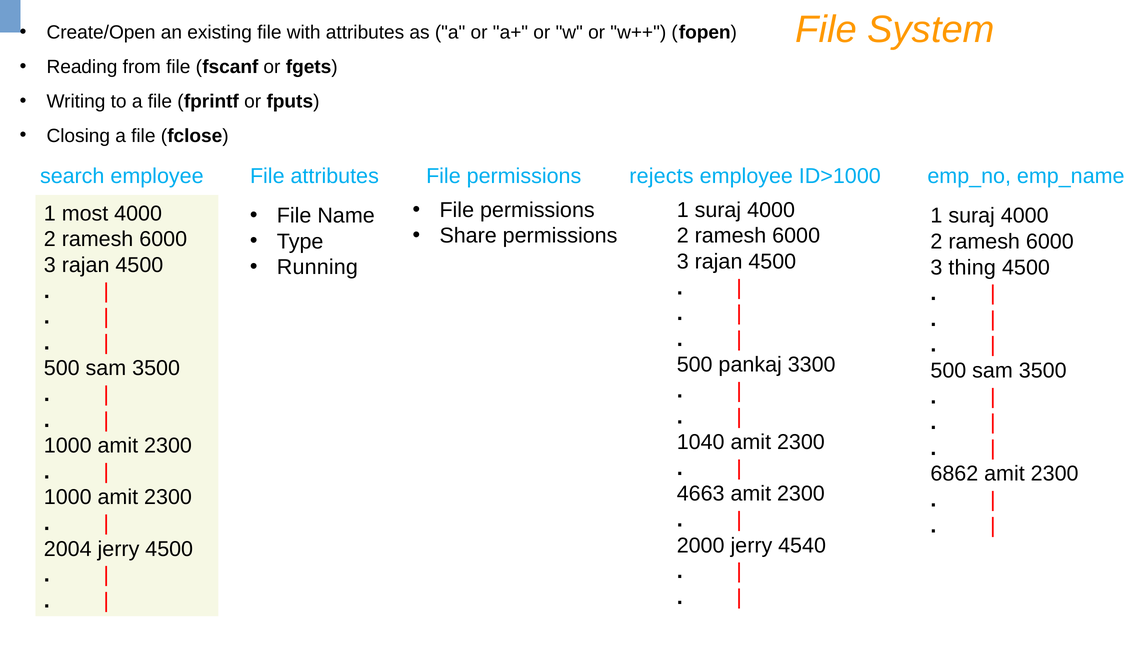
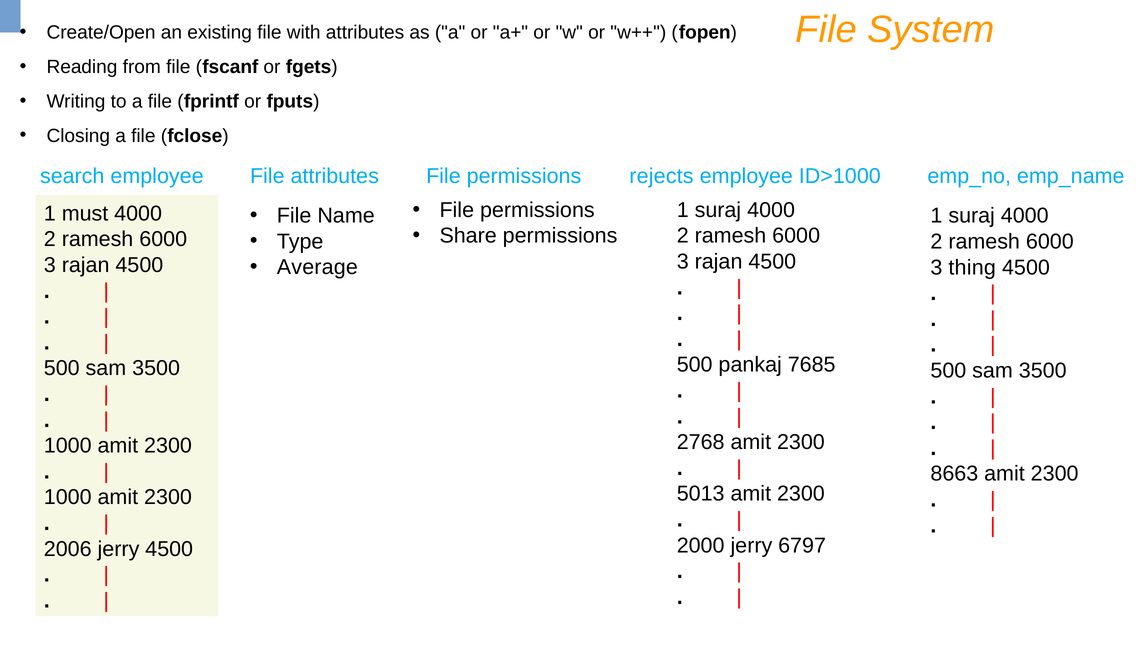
most: most -> must (85, 214)
Running: Running -> Average (317, 267)
3300: 3300 -> 7685 (812, 365)
1040: 1040 -> 2768 (701, 442)
6862: 6862 -> 8663 (954, 474)
4663: 4663 -> 5013 (701, 494)
4540: 4540 -> 6797 (802, 546)
2004: 2004 -> 2006 (68, 549)
